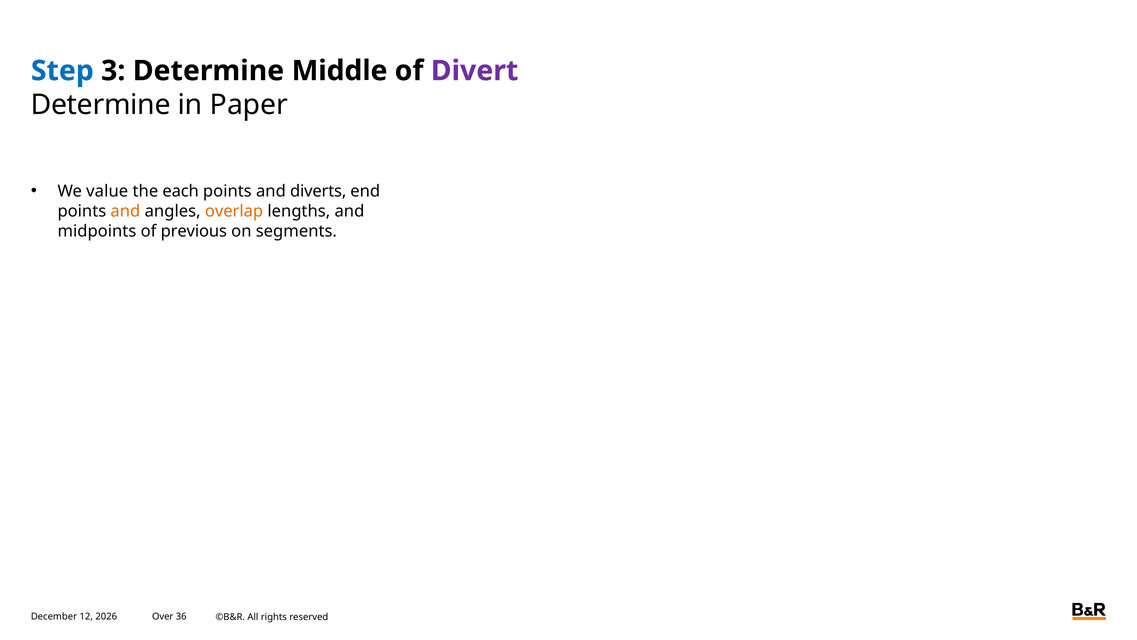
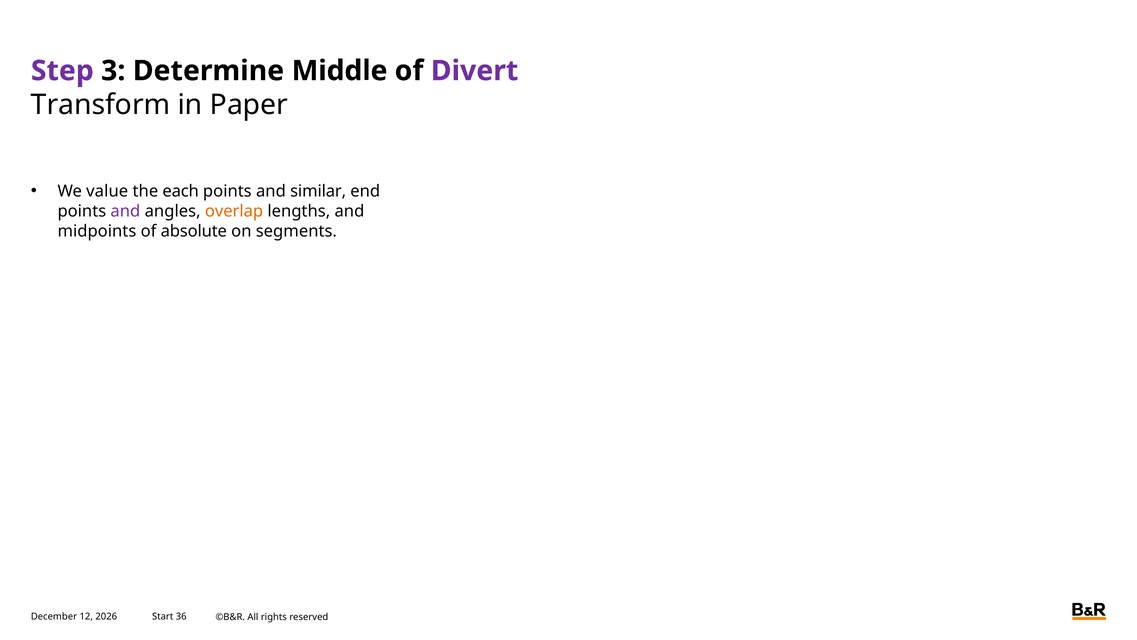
Step colour: blue -> purple (62, 71)
Determine: Determine -> Transform (101, 105)
diverts: diverts -> similar (318, 191)
and colour: orange -> purple (125, 211)
previous: previous -> absolute (194, 231)
Over: Over -> Start (163, 616)
